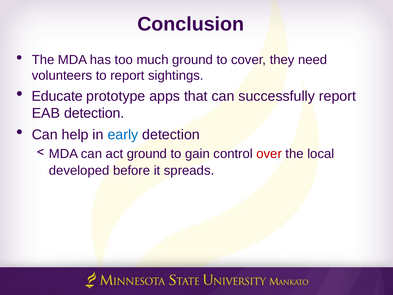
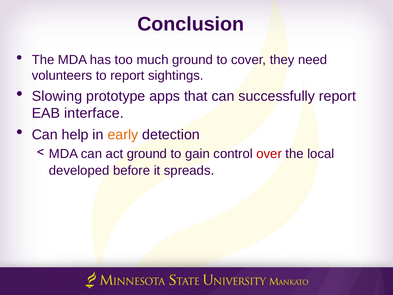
Educate: Educate -> Slowing (57, 96)
EAB detection: detection -> interface (94, 113)
early colour: blue -> orange (123, 134)
